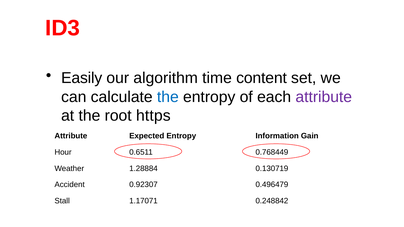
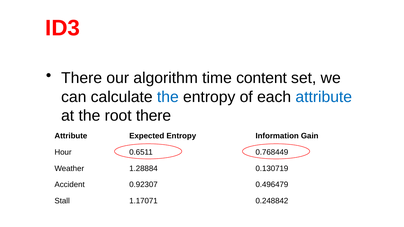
Easily: Easily -> There (82, 78)
attribute colour: purple -> blue (324, 97)
root https: https -> there (154, 116)
